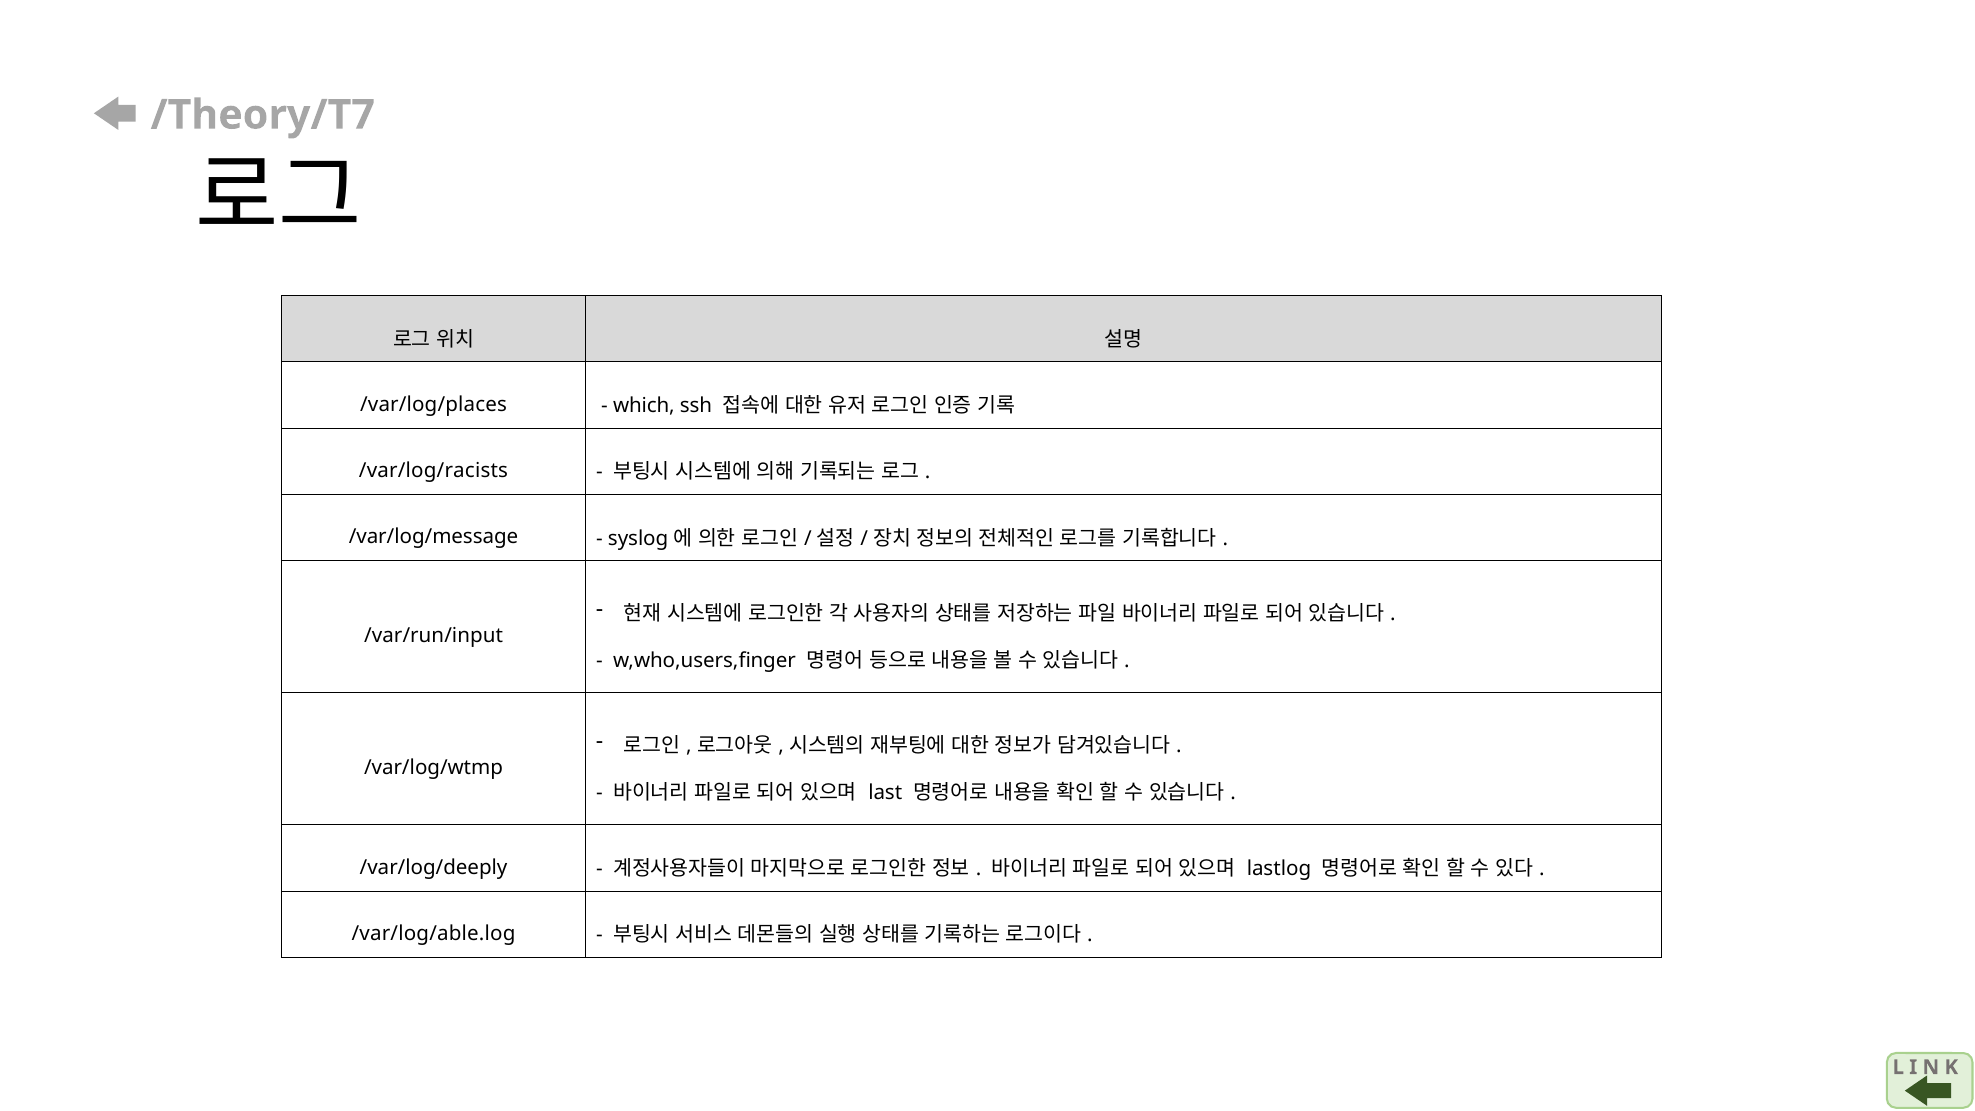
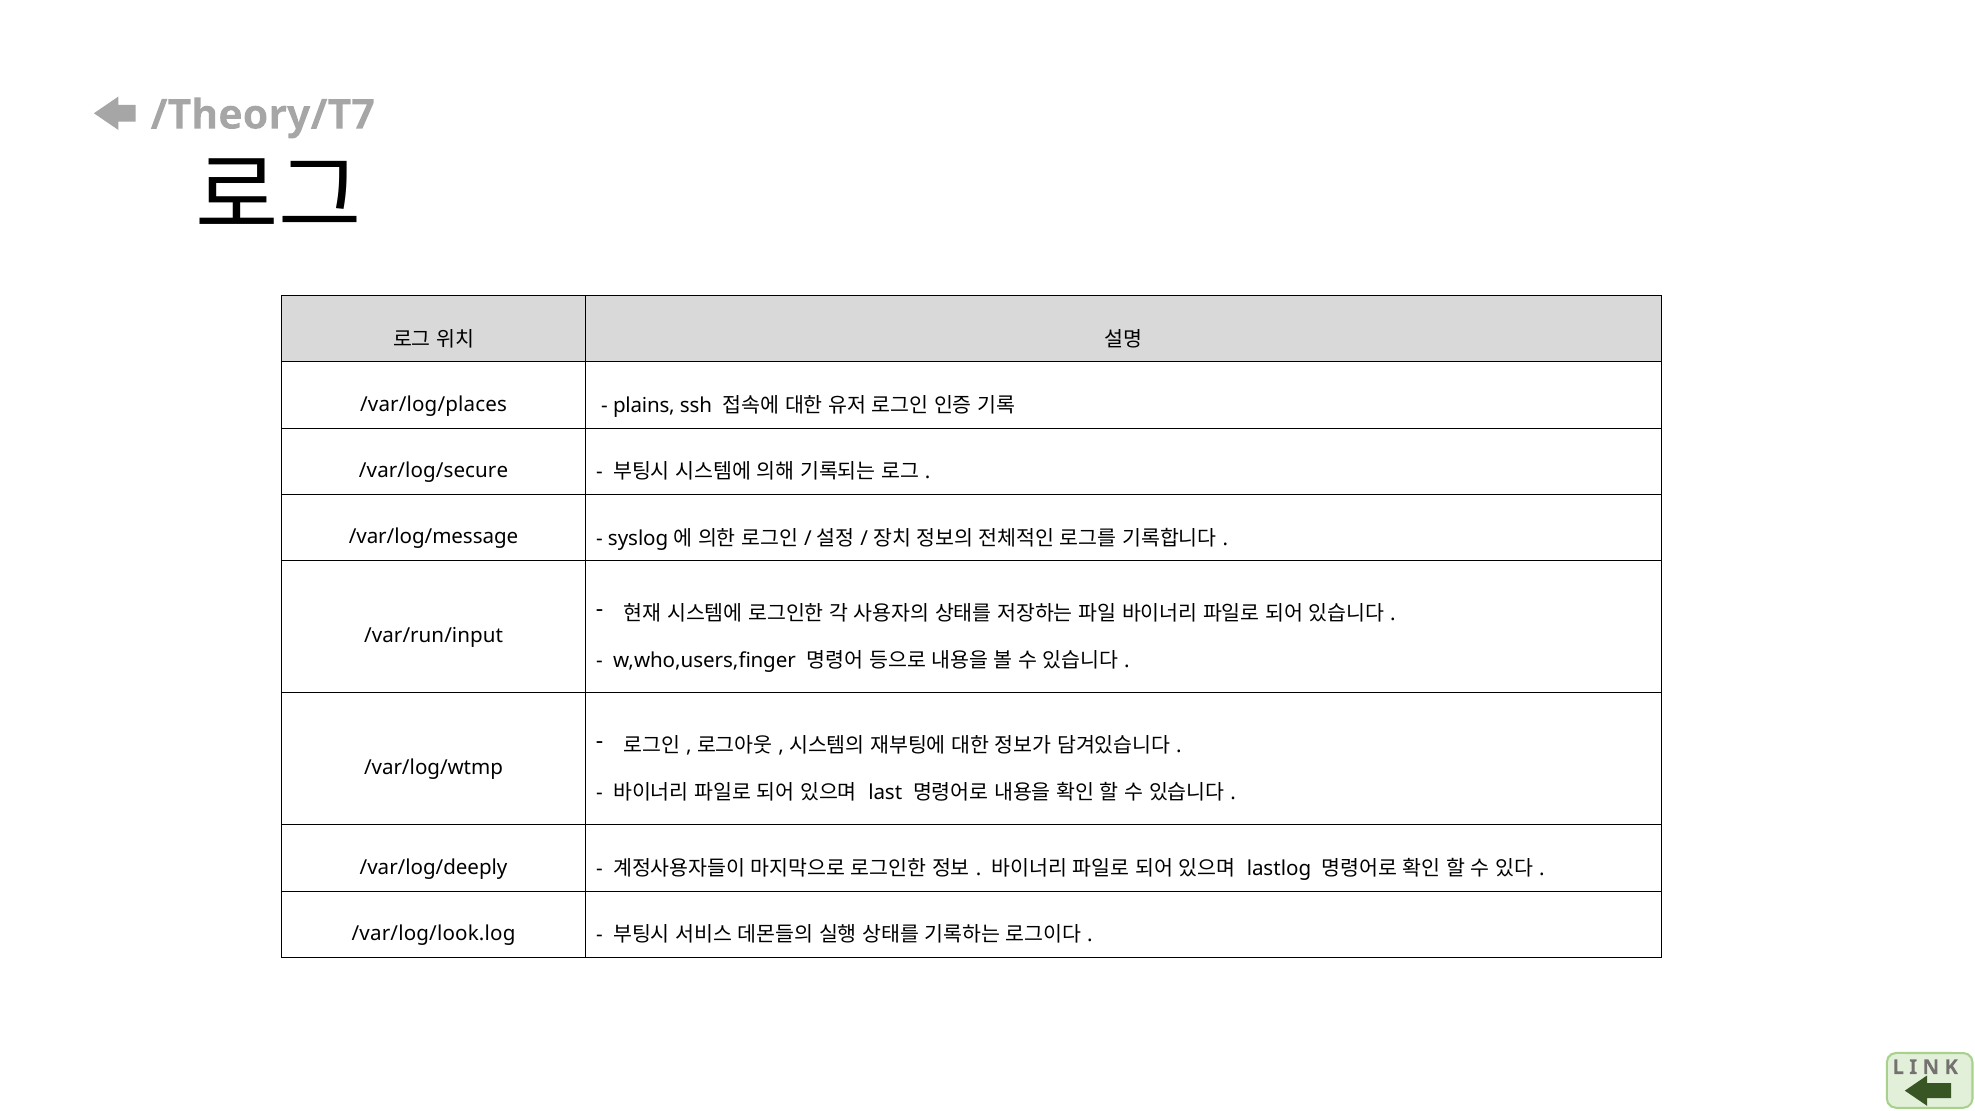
which: which -> plains (644, 406)
/var/log/racists: /var/log/racists -> /var/log/secure (434, 471)
/var/log/able.log: /var/log/able.log -> /var/log/look.log (434, 934)
